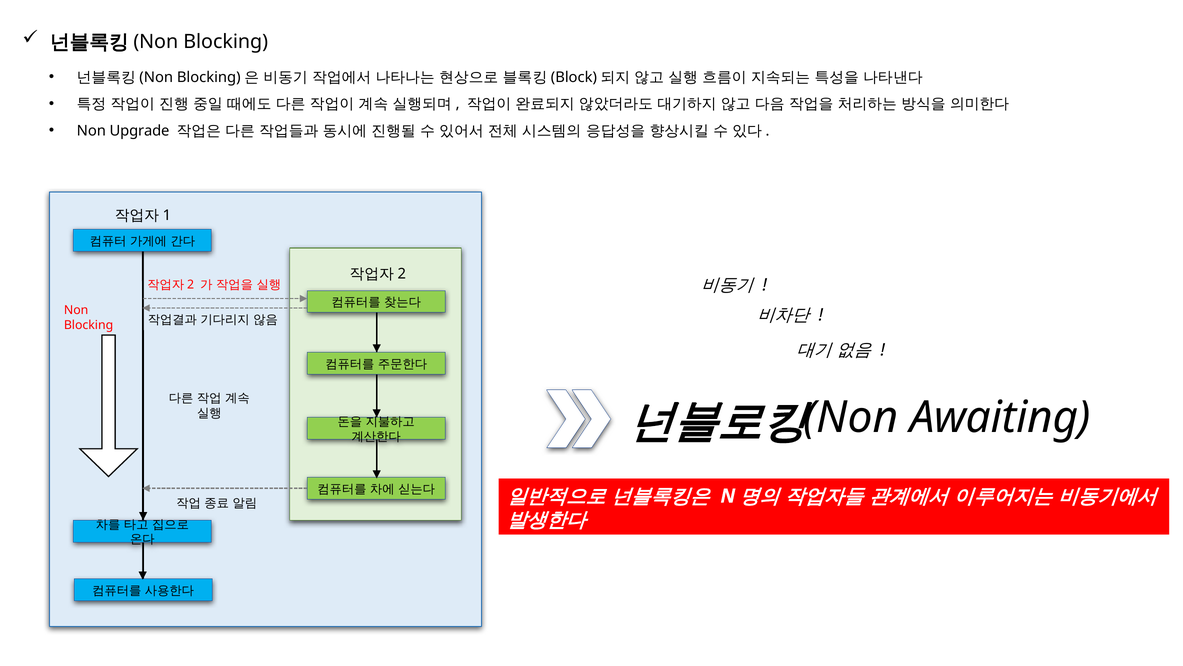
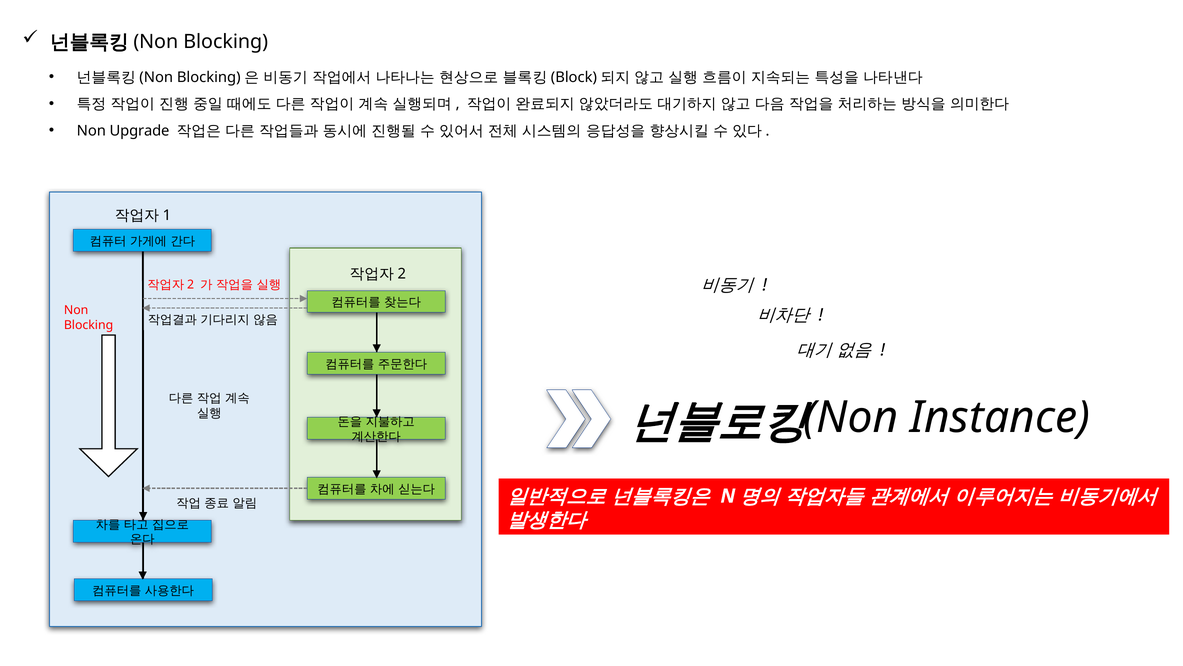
Awaiting: Awaiting -> Instance (1000, 417)
